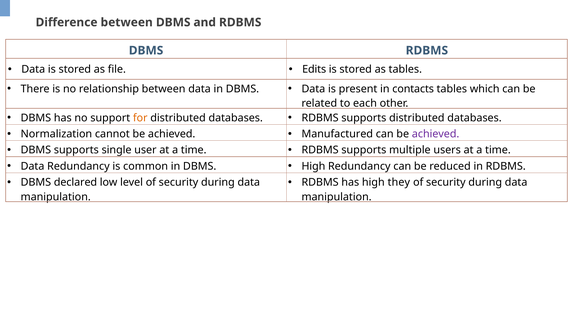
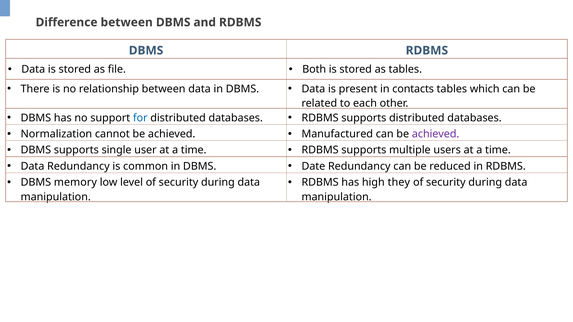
Edits: Edits -> Both (314, 69)
for colour: orange -> blue (140, 118)
High: High -> Date (313, 166)
declared: declared -> memory (75, 182)
